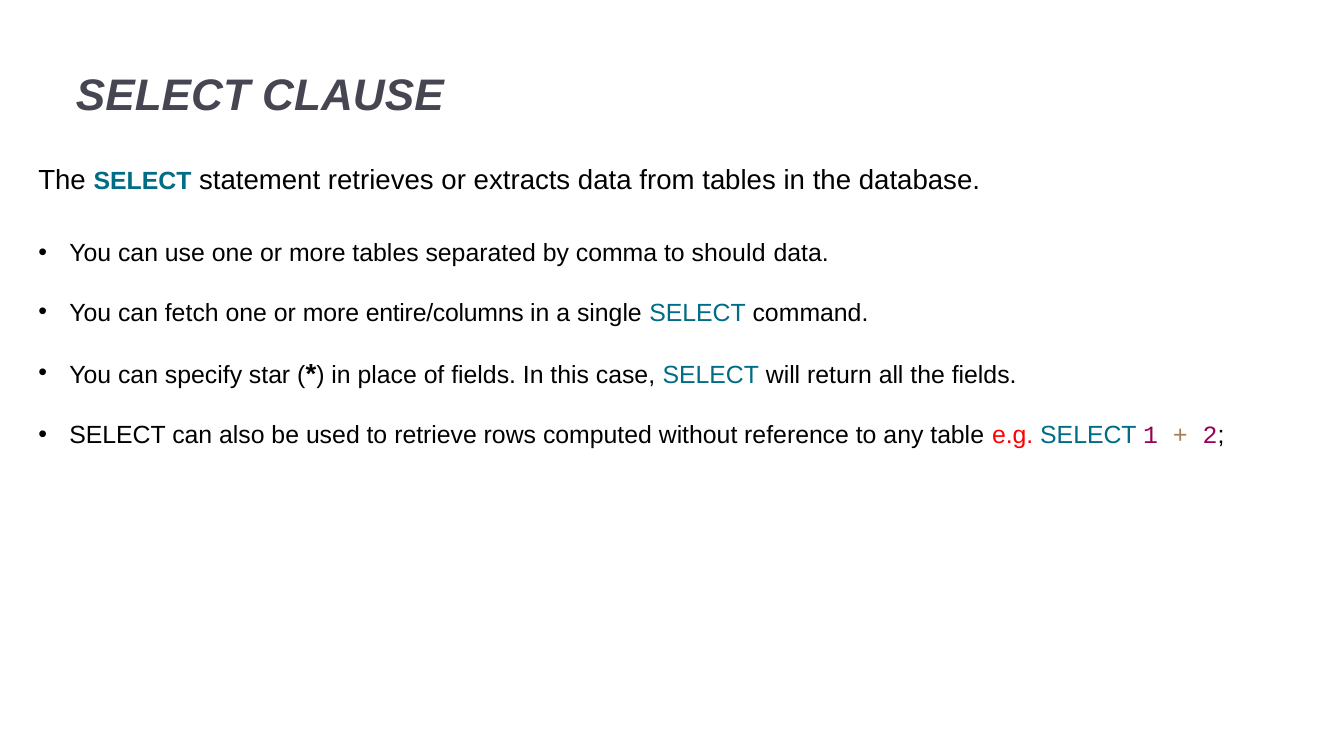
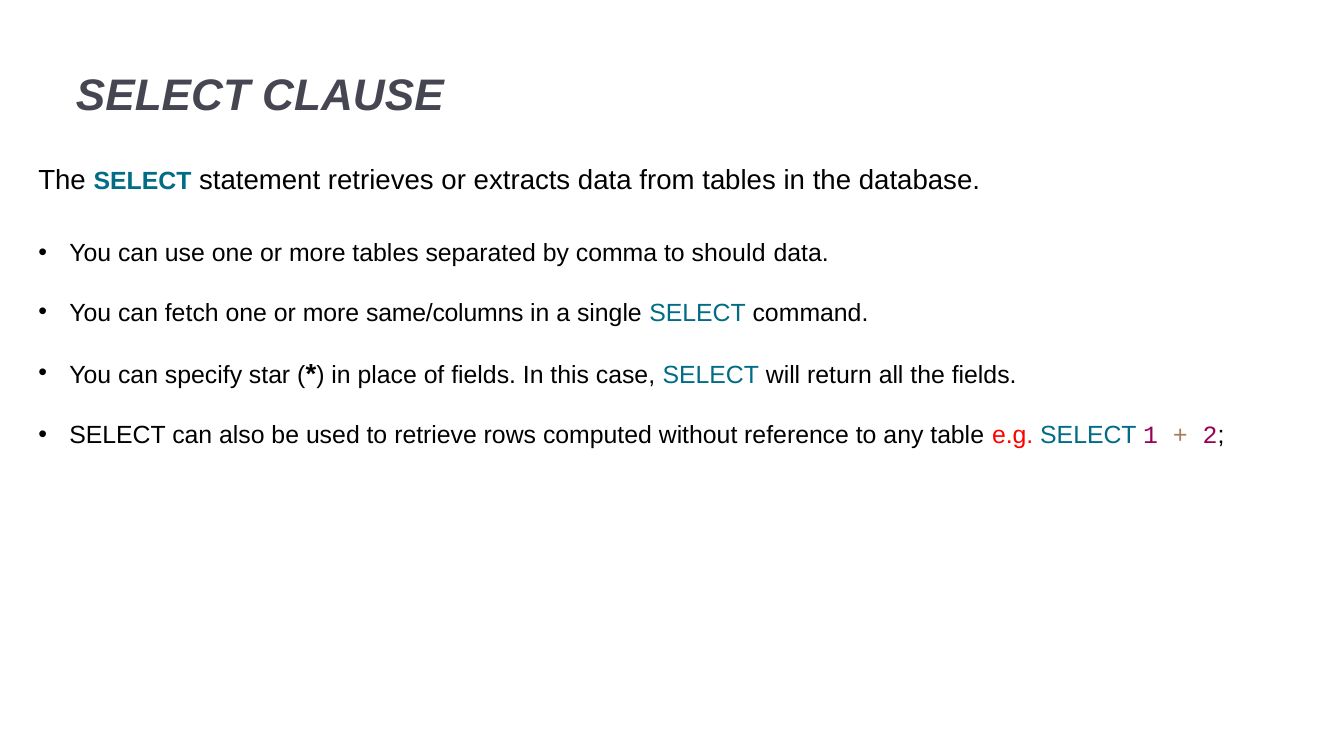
entire/columns: entire/columns -> same/columns (445, 313)
